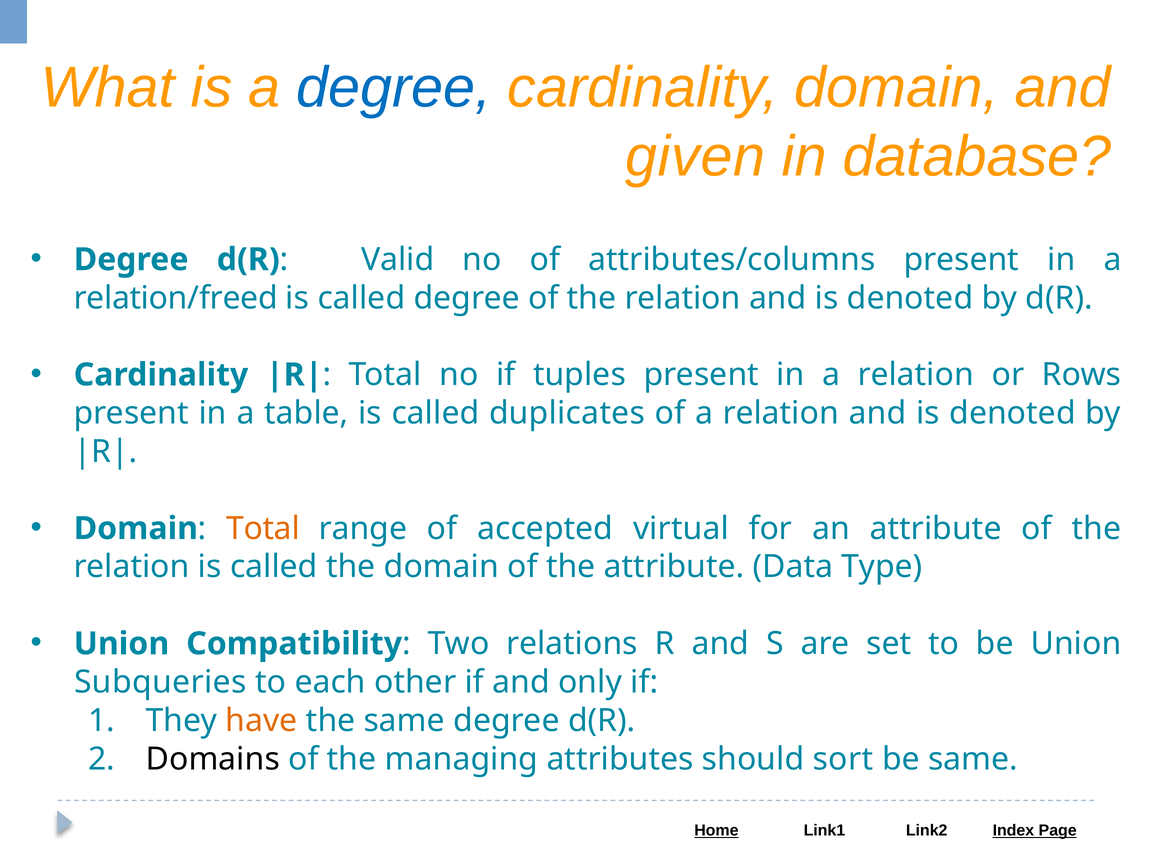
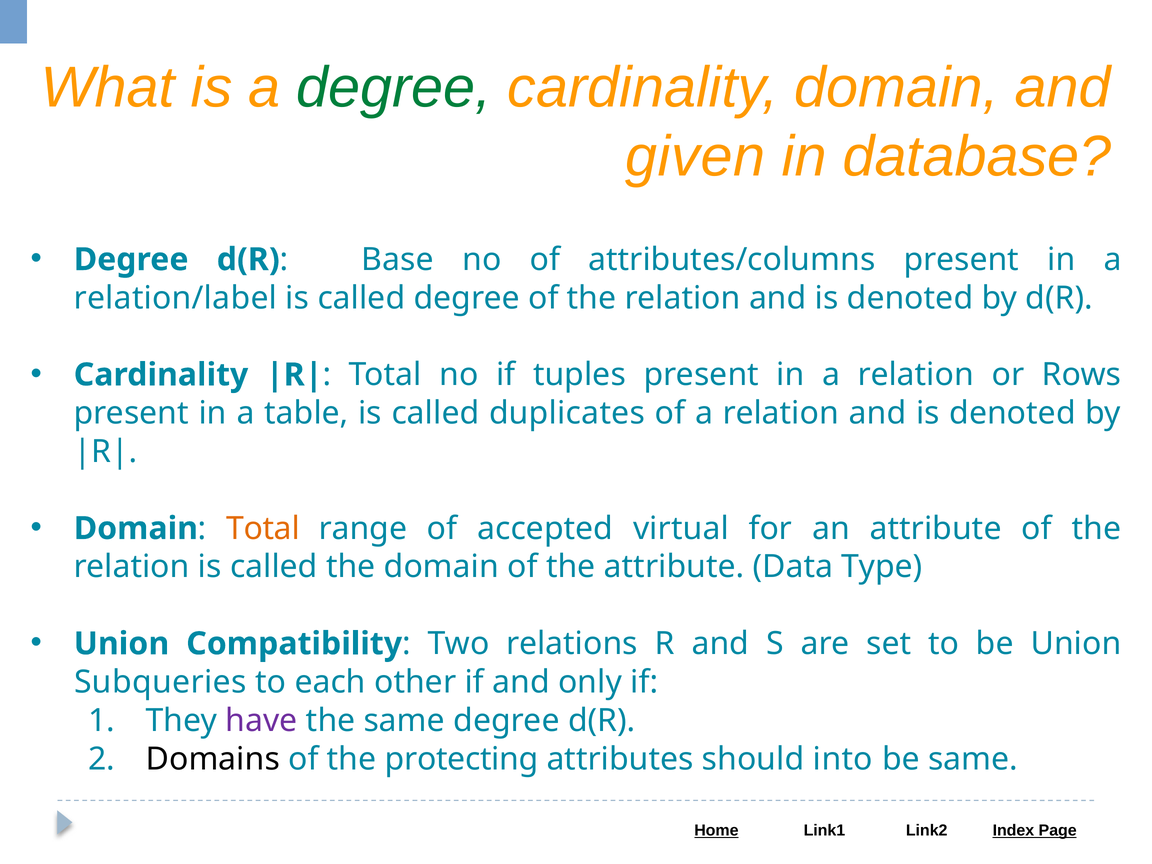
degree colour: blue -> green (394, 88)
Valid: Valid -> Base (398, 260)
relation/freed: relation/freed -> relation/label (175, 298)
have colour: orange -> purple (261, 721)
managing: managing -> protecting (462, 759)
sort: sort -> into (843, 759)
